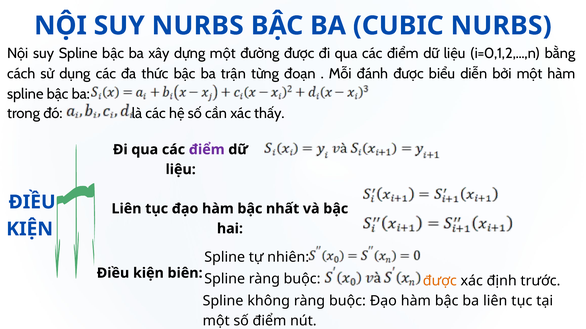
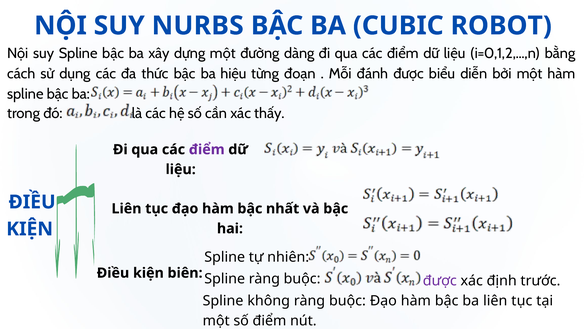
CUBIC NURBS: NURBS -> ROBOT (501, 26)
đường được: được -> dàng (299, 54)
trận: trận -> hiệu (234, 74)
được colour: orange -> purple (440, 281)
